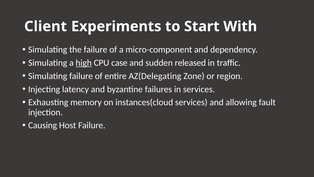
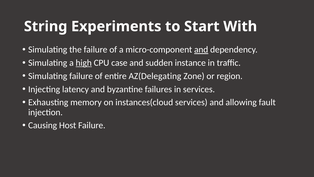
Client: Client -> String (46, 26)
and underline: none -> present (201, 50)
released: released -> instance (190, 63)
